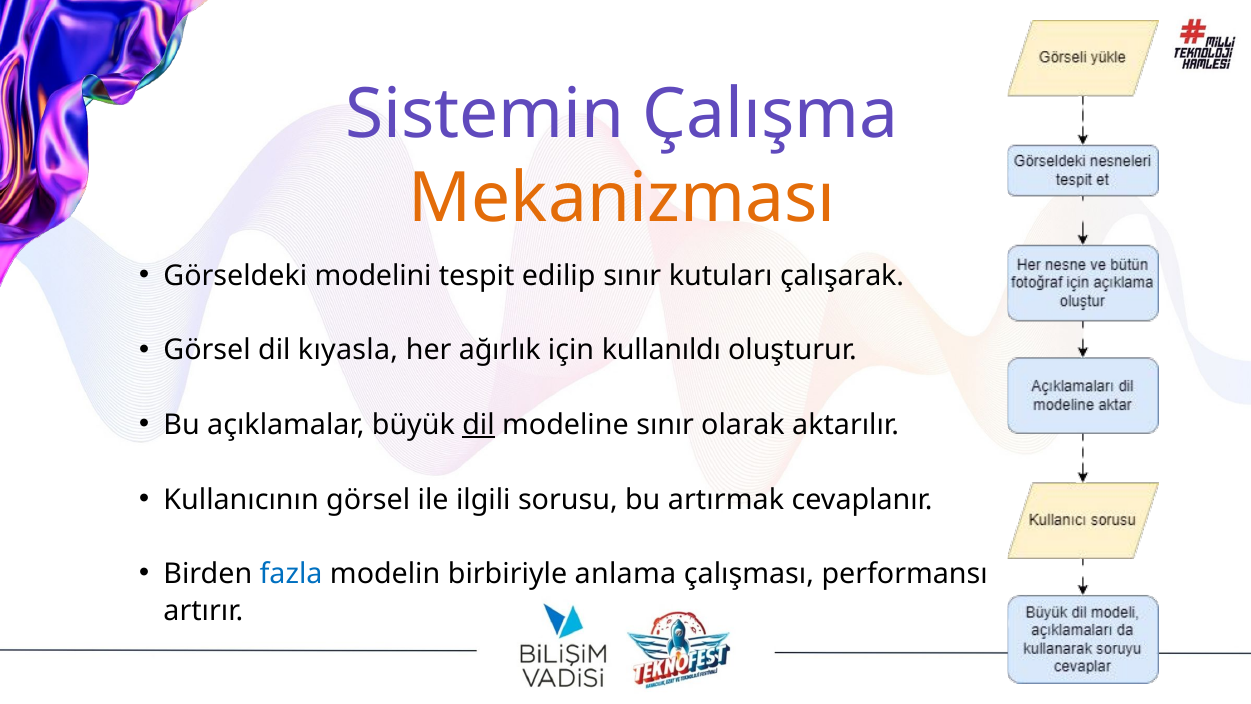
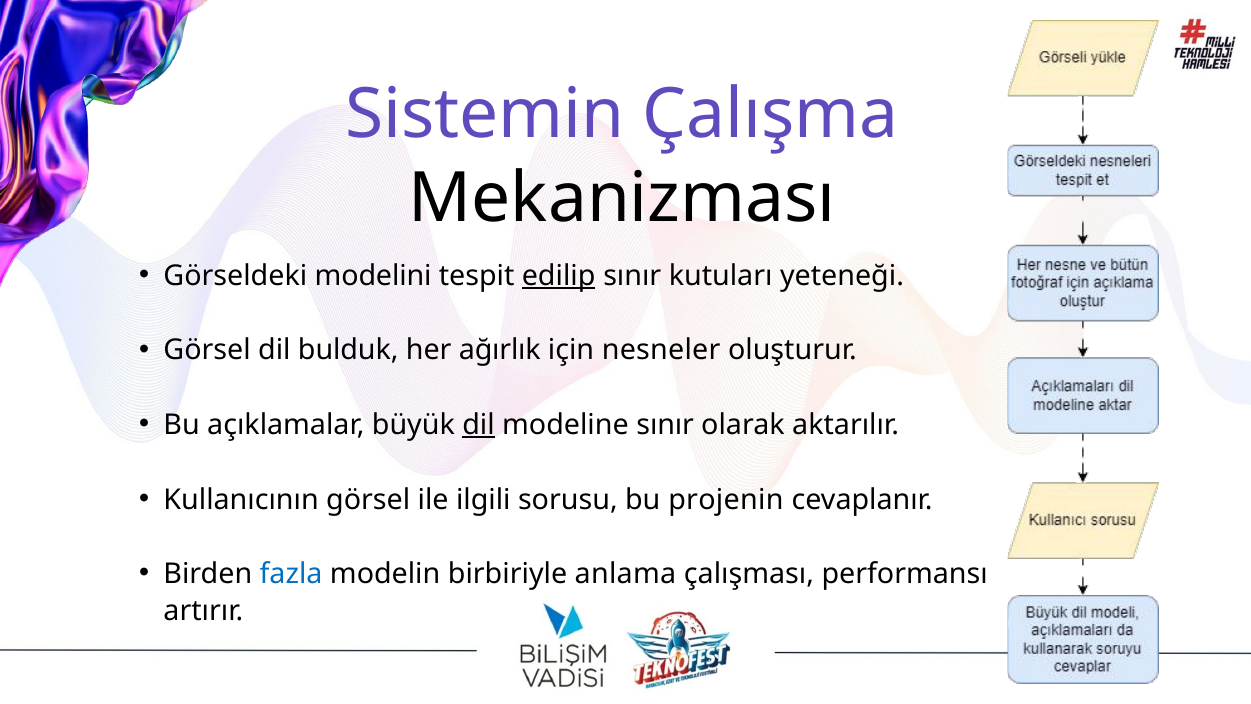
Mekanizması colour: orange -> black (622, 198)
edilip underline: none -> present (559, 276)
çalışarak: çalışarak -> yeteneği (842, 276)
kıyasla: kıyasla -> bulduk (348, 350)
kullanıldı: kullanıldı -> nesneler (661, 350)
artırmak: artırmak -> projenin (726, 499)
